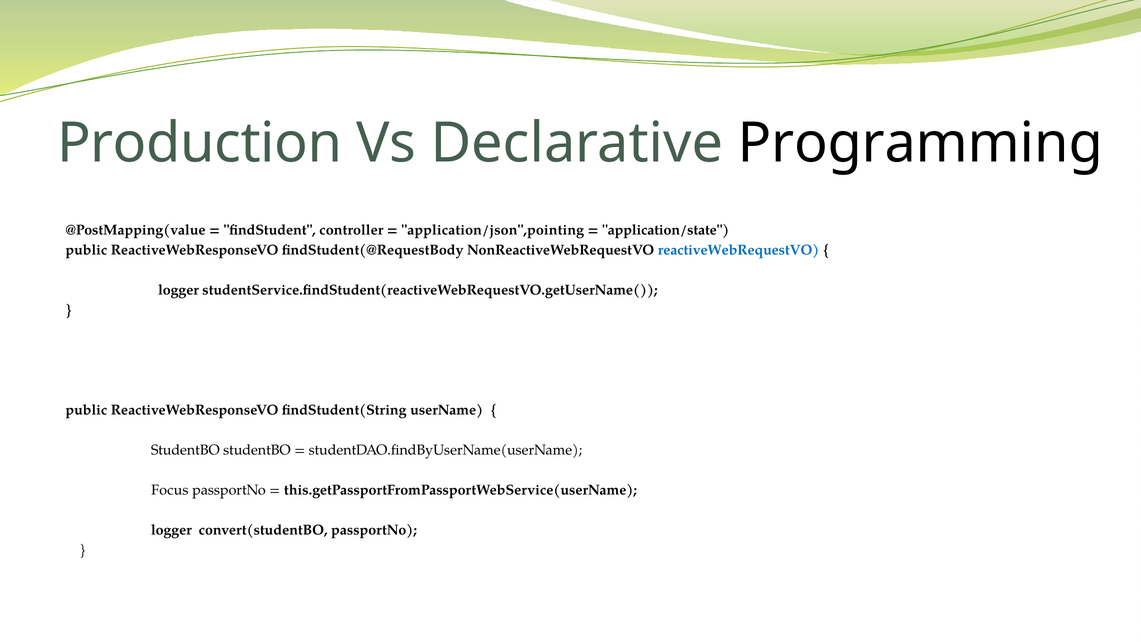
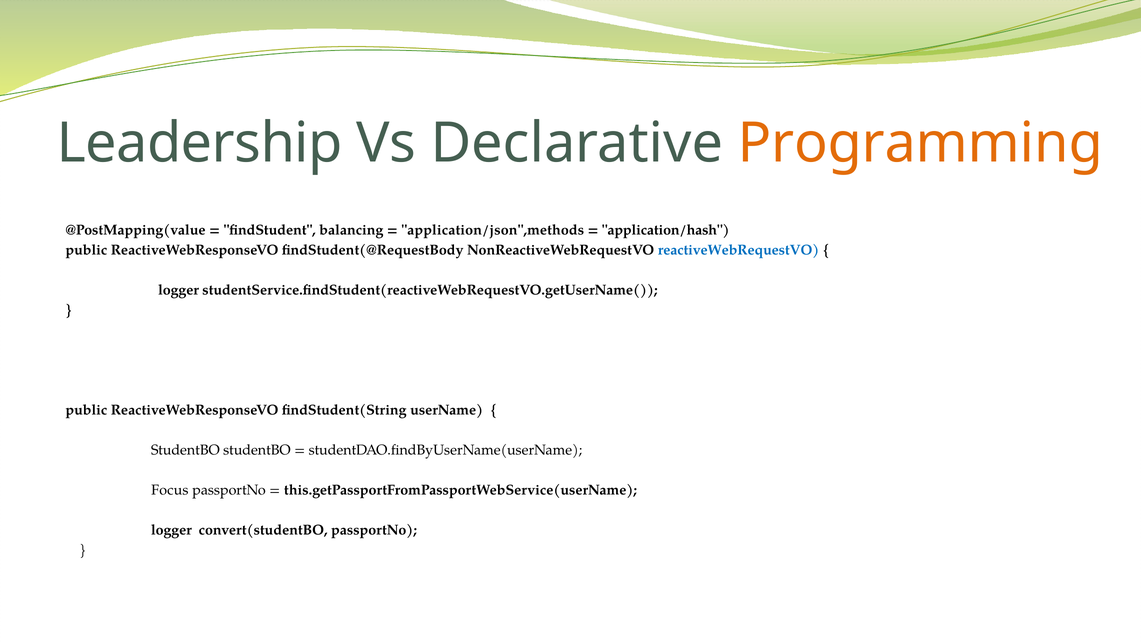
Production: Production -> Leadership (200, 143)
Programming colour: black -> orange (920, 143)
controller: controller -> balancing (351, 230)
application/json",pointing: application/json",pointing -> application/json",methods (493, 230)
application/state: application/state -> application/hash (666, 230)
